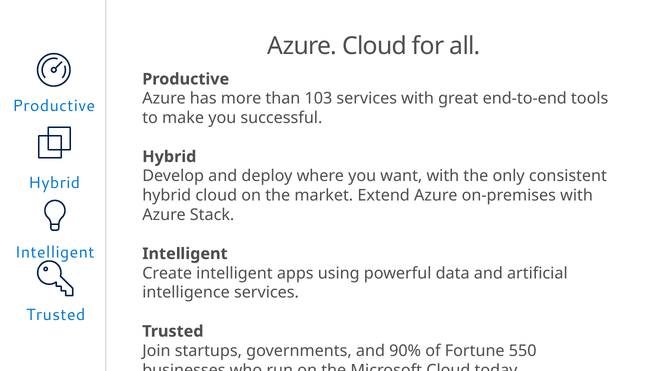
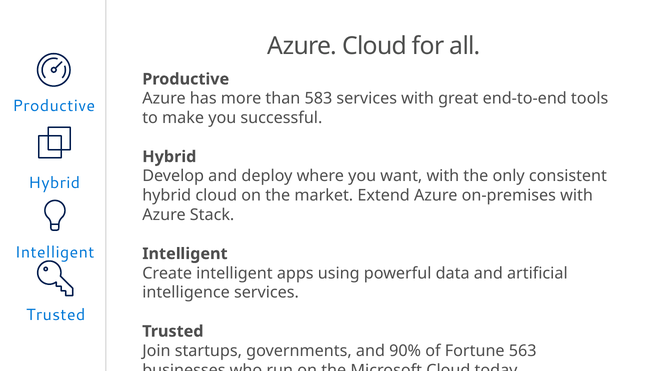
103: 103 -> 583 (318, 99)
550: 550 -> 563 (523, 351)
